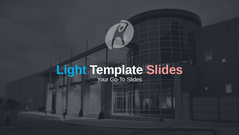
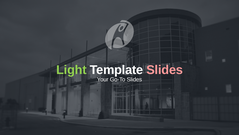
Light colour: light blue -> light green (71, 70)
